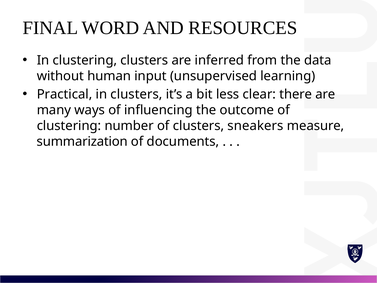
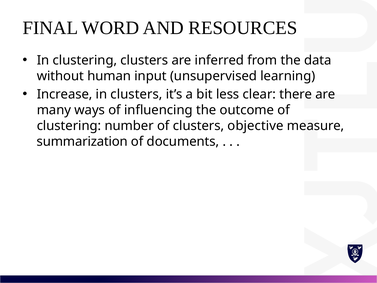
Practical: Practical -> Increase (65, 94)
sneakers: sneakers -> objective (255, 126)
